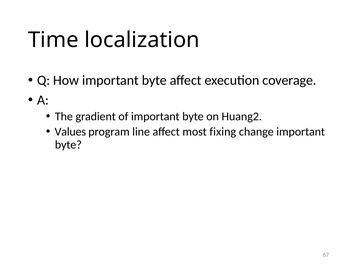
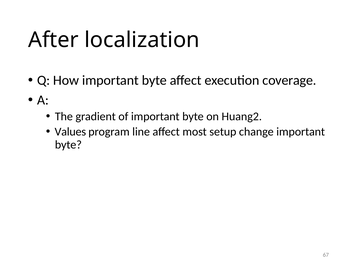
Time: Time -> After (53, 40)
fixing: fixing -> setup (223, 132)
